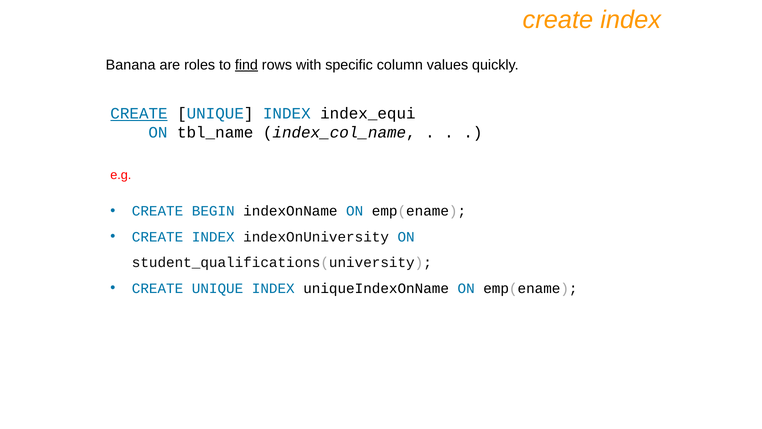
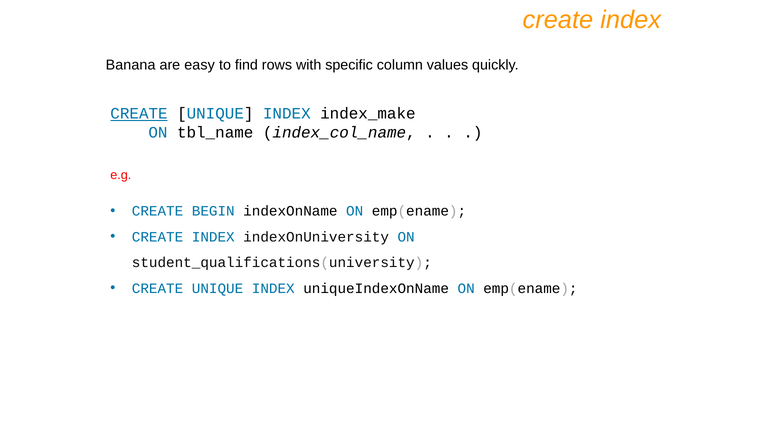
roles: roles -> easy (200, 65)
find underline: present -> none (246, 65)
index_equi: index_equi -> index_make (368, 113)
